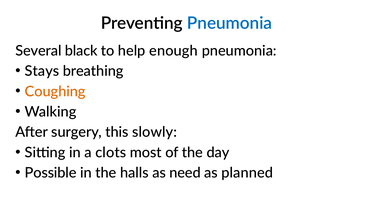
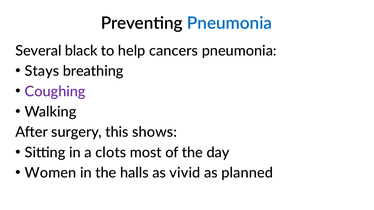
enough: enough -> cancers (174, 51)
Coughing colour: orange -> purple (55, 92)
slowly: slowly -> shows (155, 132)
Possible: Possible -> Women (51, 173)
need: need -> vivid (185, 173)
